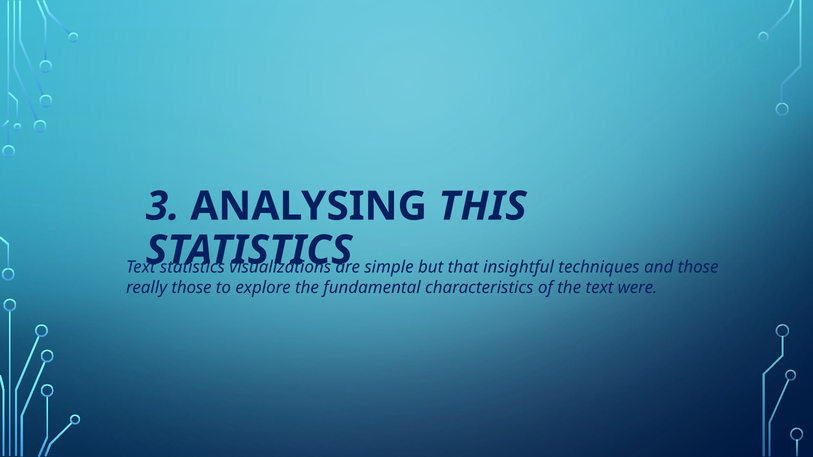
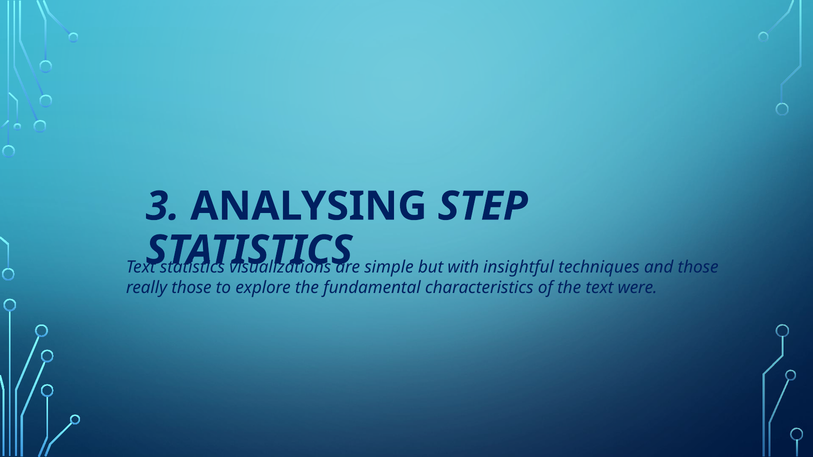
THIS: THIS -> STEP (483, 206)
that: that -> with (463, 267)
